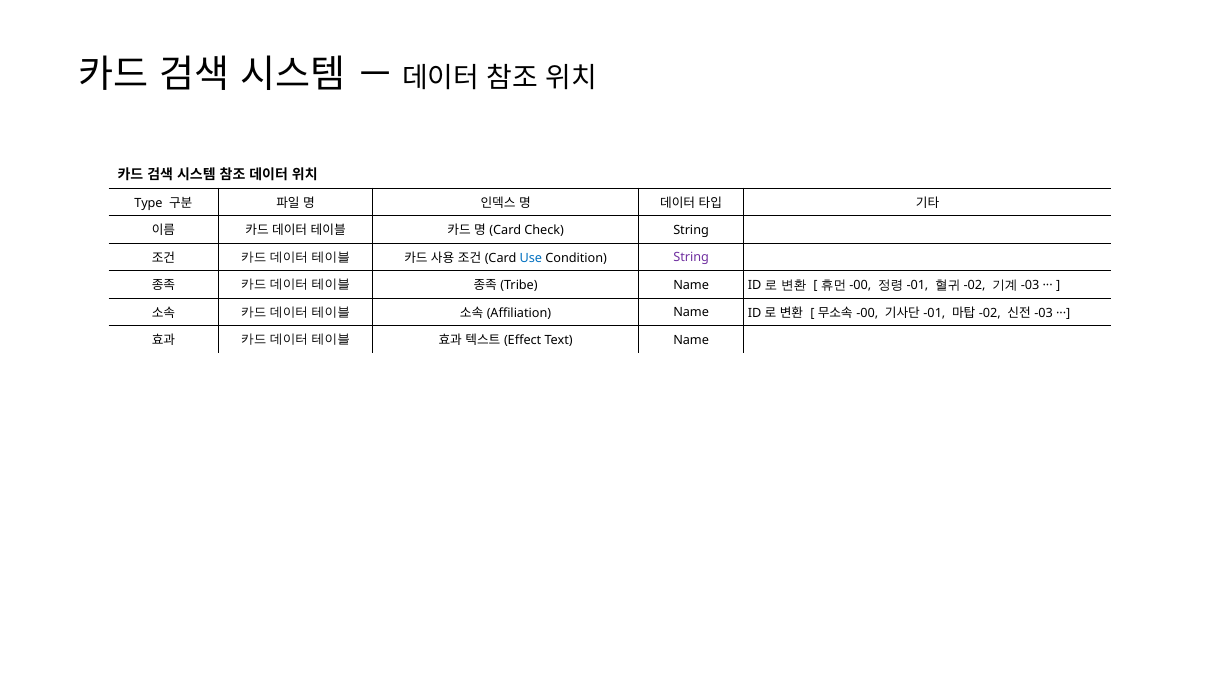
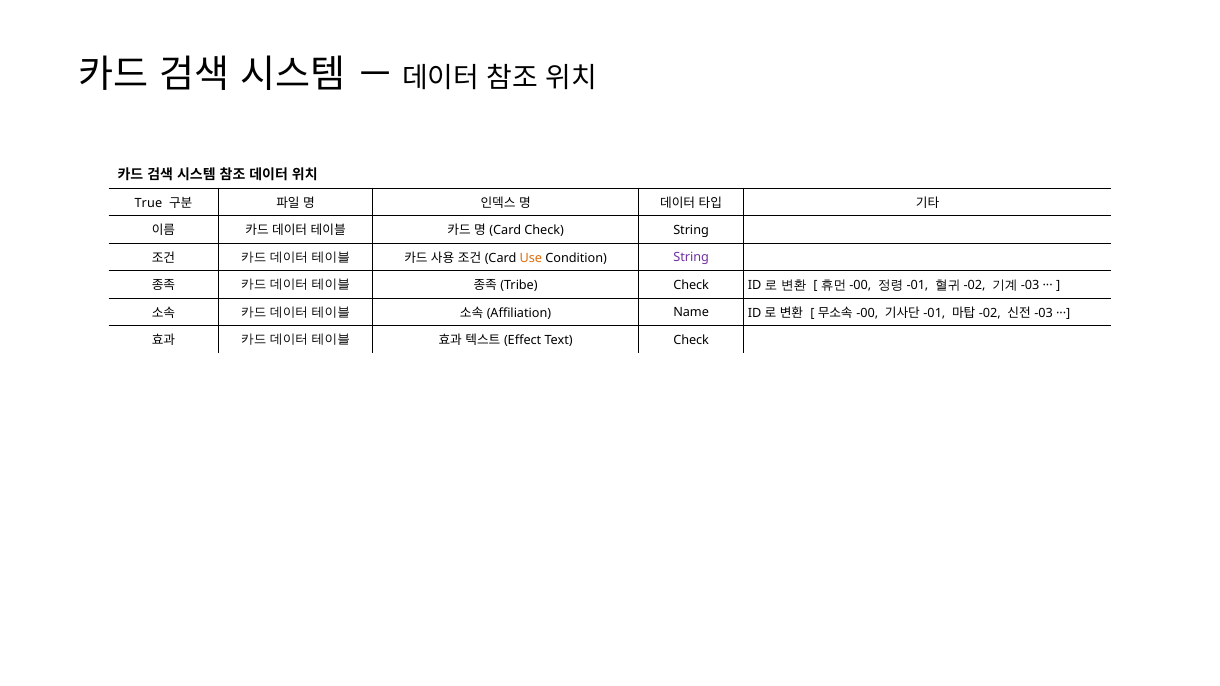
Type: Type -> True (148, 203)
Use colour: blue -> orange (531, 258)
Name: Name -> Check (691, 285)
Text Name: Name -> Check (691, 340)
